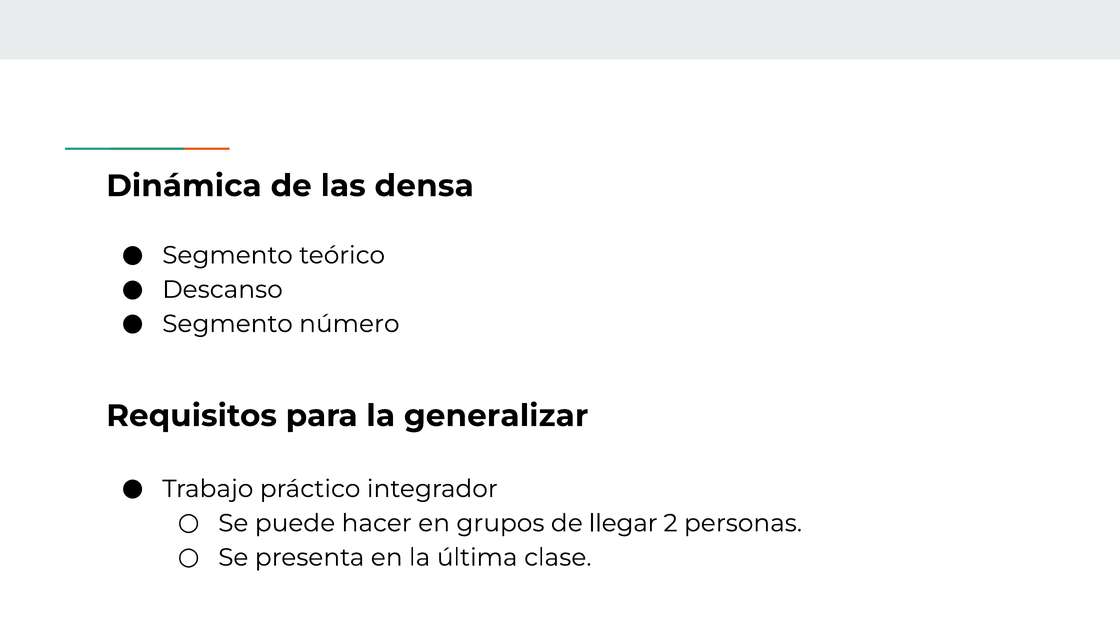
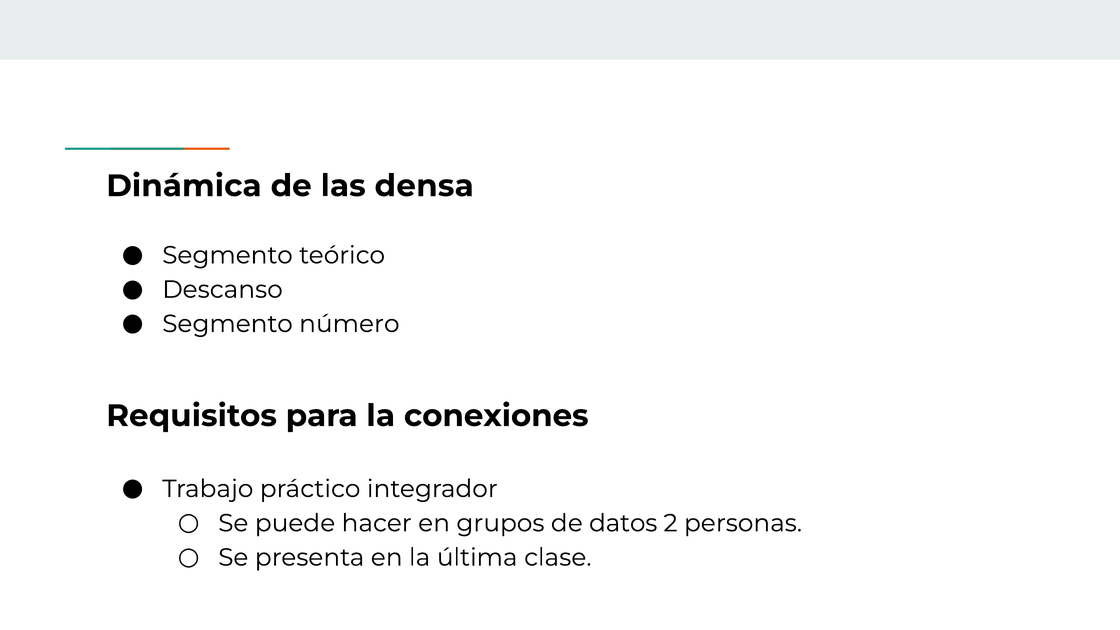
generalizar: generalizar -> conexiones (496, 416)
llegar: llegar -> datos (623, 523)
